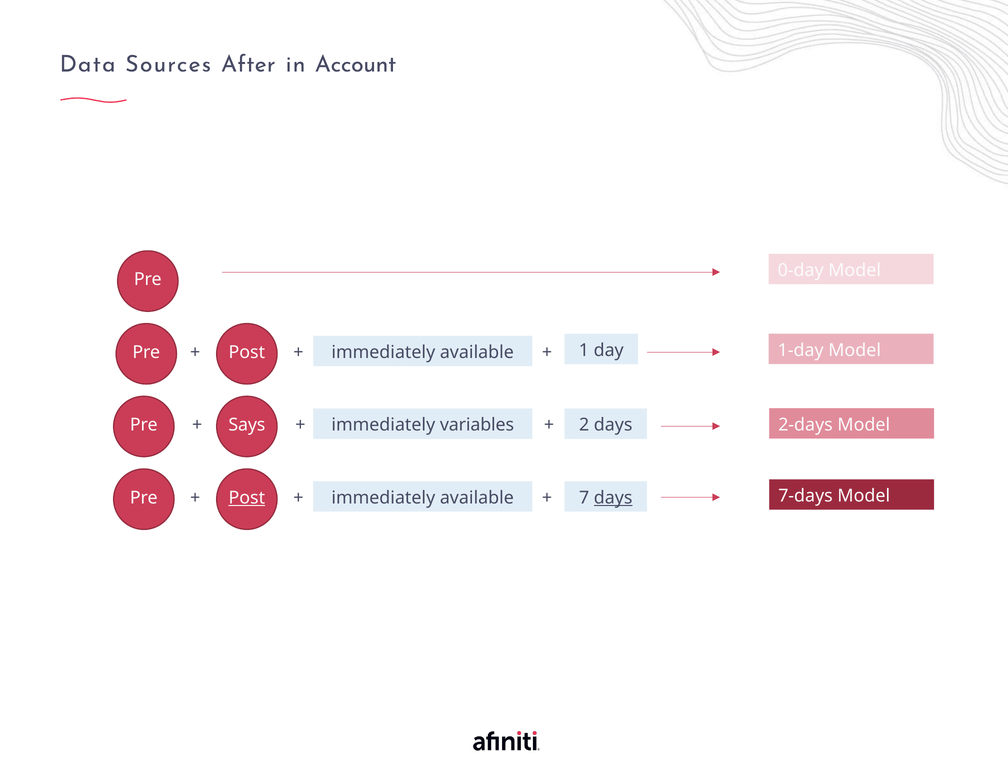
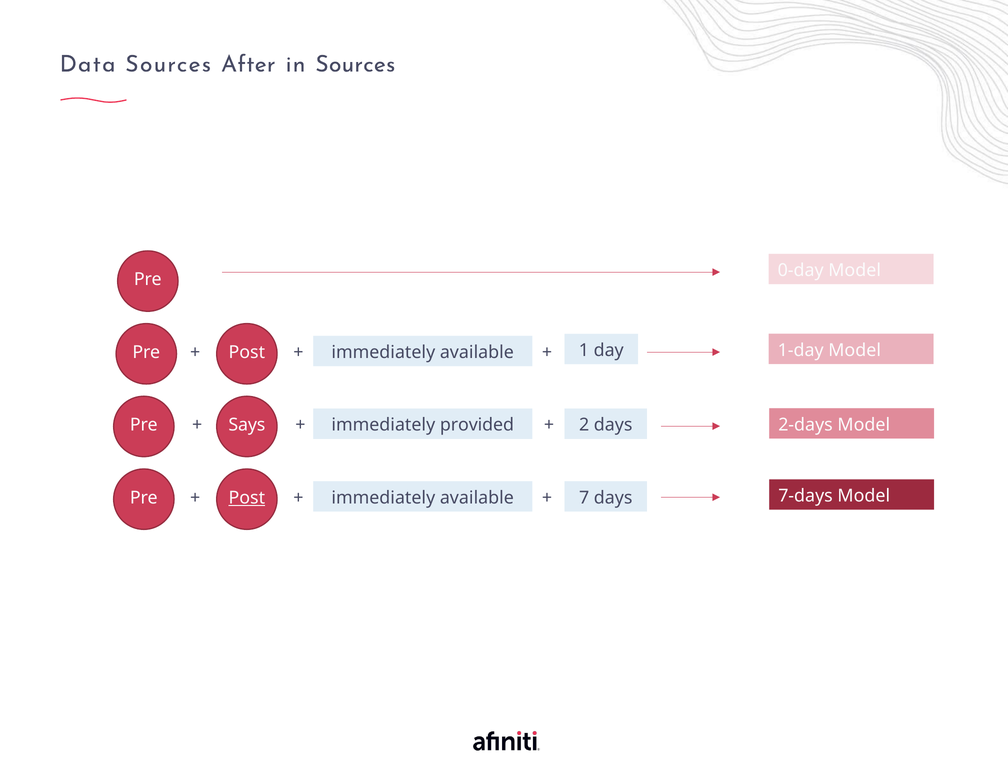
in Account: Account -> Sources (355, 64)
variables: variables -> provided (477, 425)
days underline: present -> none (613, 498)
